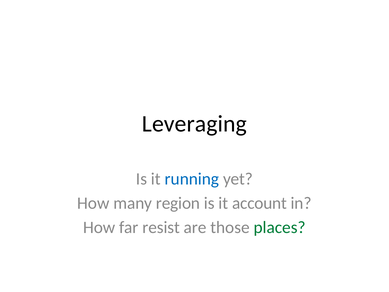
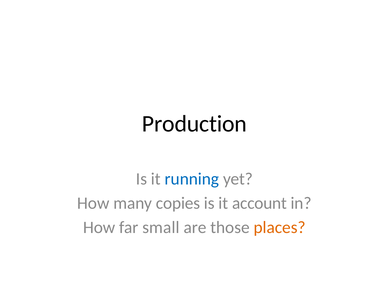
Leveraging: Leveraging -> Production (194, 124)
region: region -> copies (178, 203)
resist: resist -> small (161, 227)
places colour: green -> orange (280, 227)
